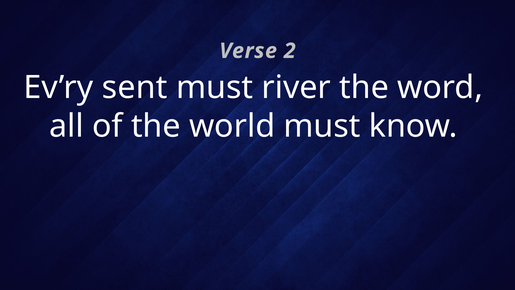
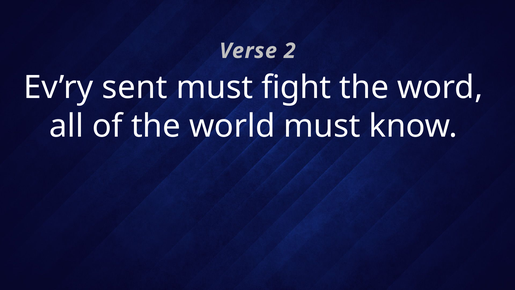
river: river -> fight (296, 87)
